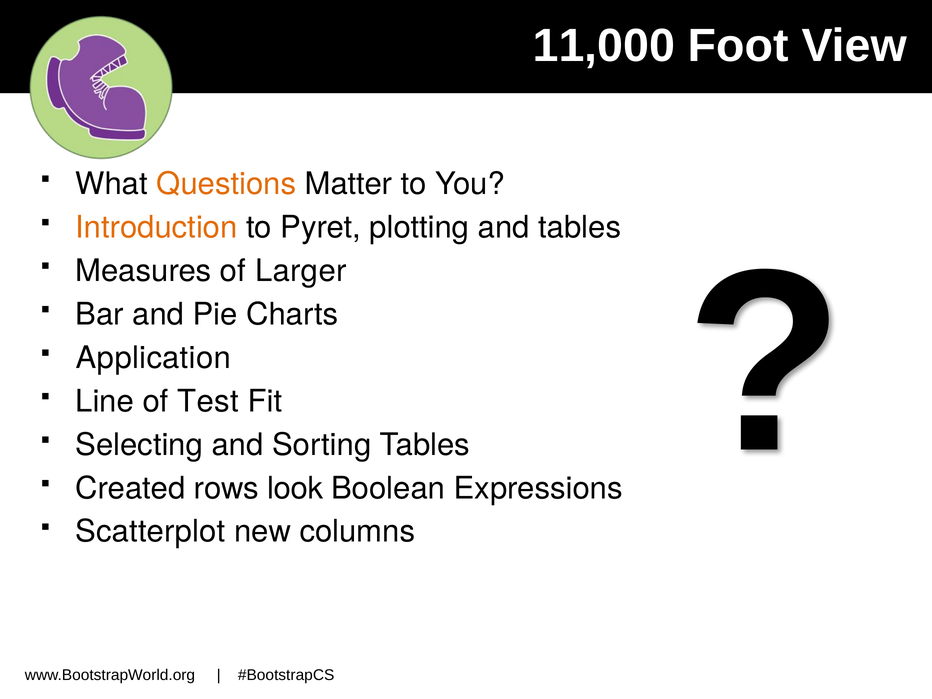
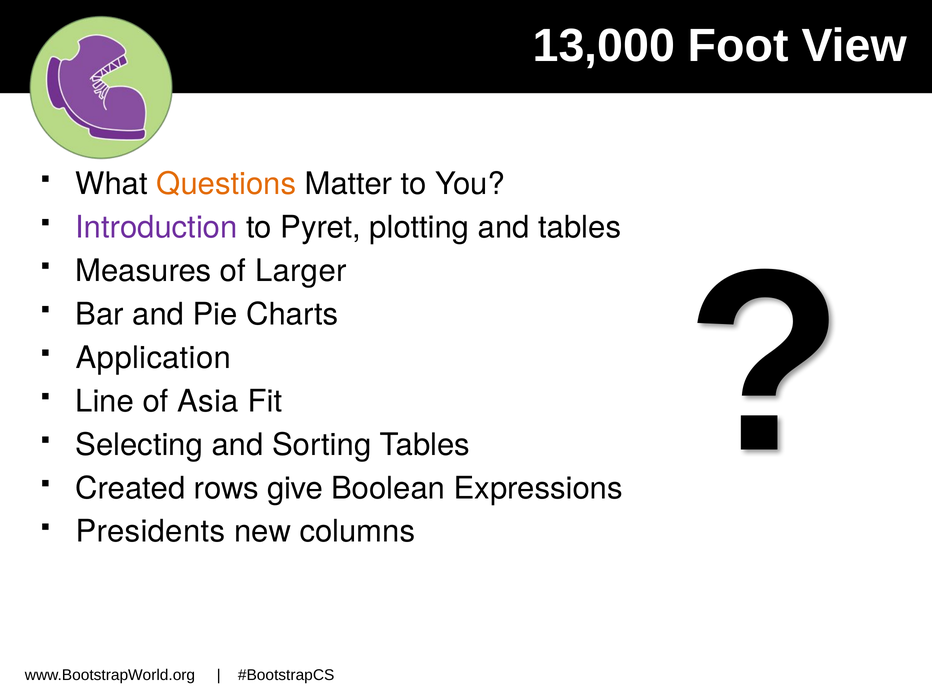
11,000: 11,000 -> 13,000 (604, 46)
Introduction colour: orange -> purple (156, 227)
Test: Test -> Asia (208, 401)
look: look -> give (295, 488)
Scatterplot: Scatterplot -> Presidents (150, 532)
